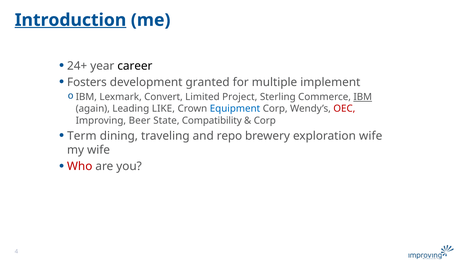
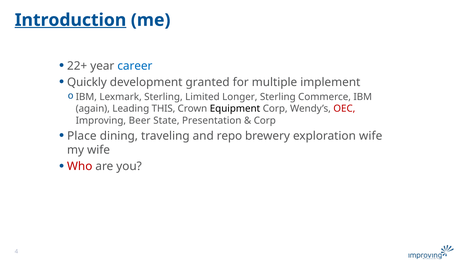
24+: 24+ -> 22+ (77, 66)
career colour: black -> blue (135, 66)
Fosters: Fosters -> Quickly (87, 82)
Lexmark Convert: Convert -> Sterling (163, 97)
Project: Project -> Longer (240, 97)
IBM underline: present -> none (363, 97)
LIKE: LIKE -> THIS (163, 109)
Equipment colour: blue -> black (235, 109)
Compatibility: Compatibility -> Presentation (212, 121)
Term: Term -> Place (82, 136)
